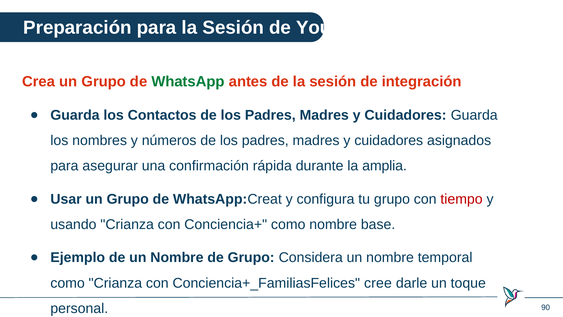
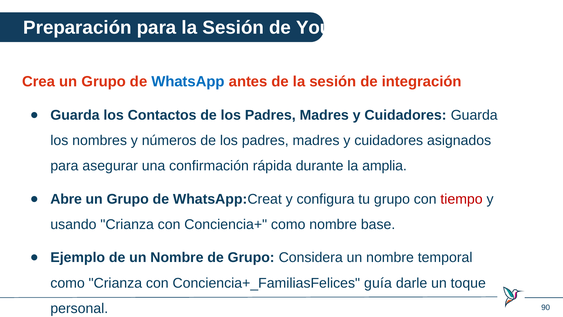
WhatsApp colour: green -> blue (188, 82)
Usar: Usar -> Abre (66, 199)
cree: cree -> guía (378, 283)
